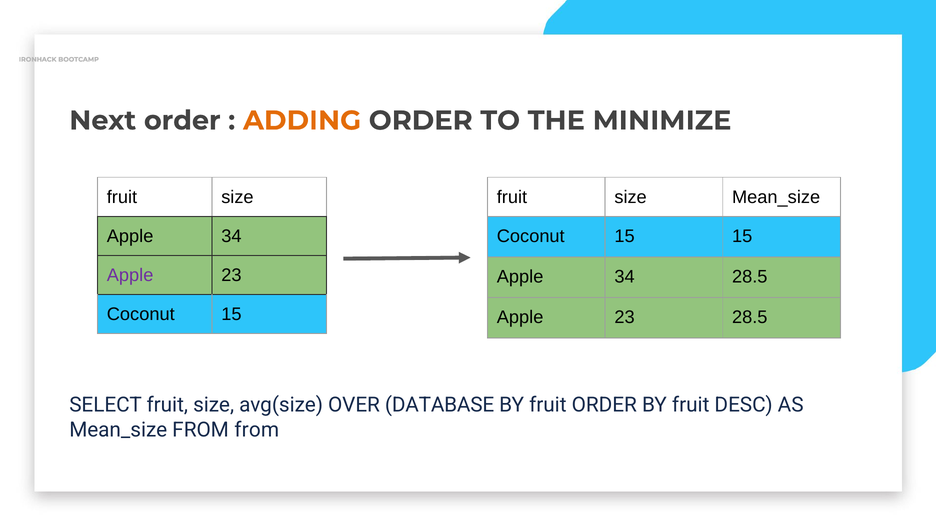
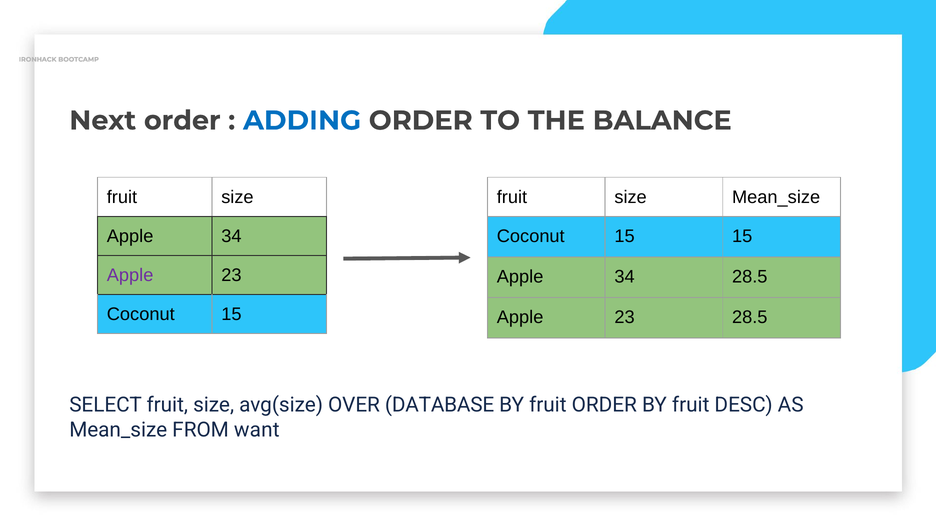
ADDING colour: orange -> blue (302, 121)
MINIMIZE: MINIMIZE -> BALANCE (662, 121)
FROM from: from -> want (257, 430)
